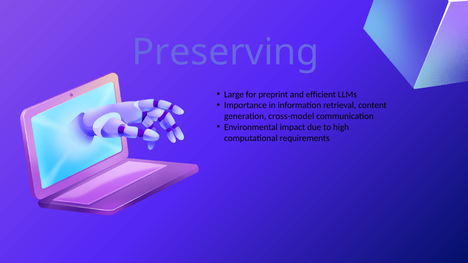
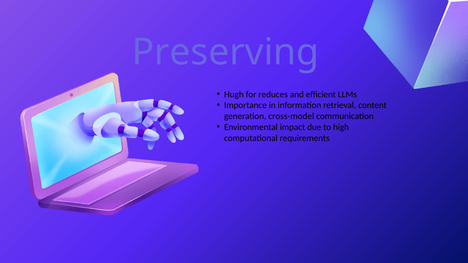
Large: Large -> Hugh (234, 95)
preprint: preprint -> reduces (273, 95)
